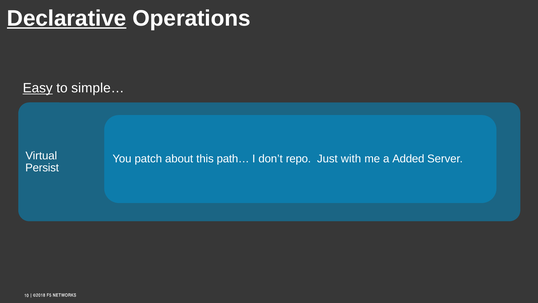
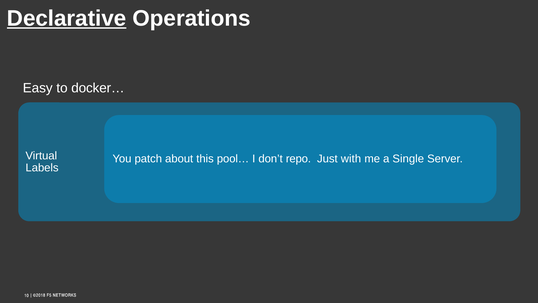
Easy underline: present -> none (38, 88)
simple…: simple… -> docker… (98, 88)
path…: path… -> pool… (233, 159)
Added: Added -> Single (408, 159)
Persist: Persist -> Labels (42, 168)
